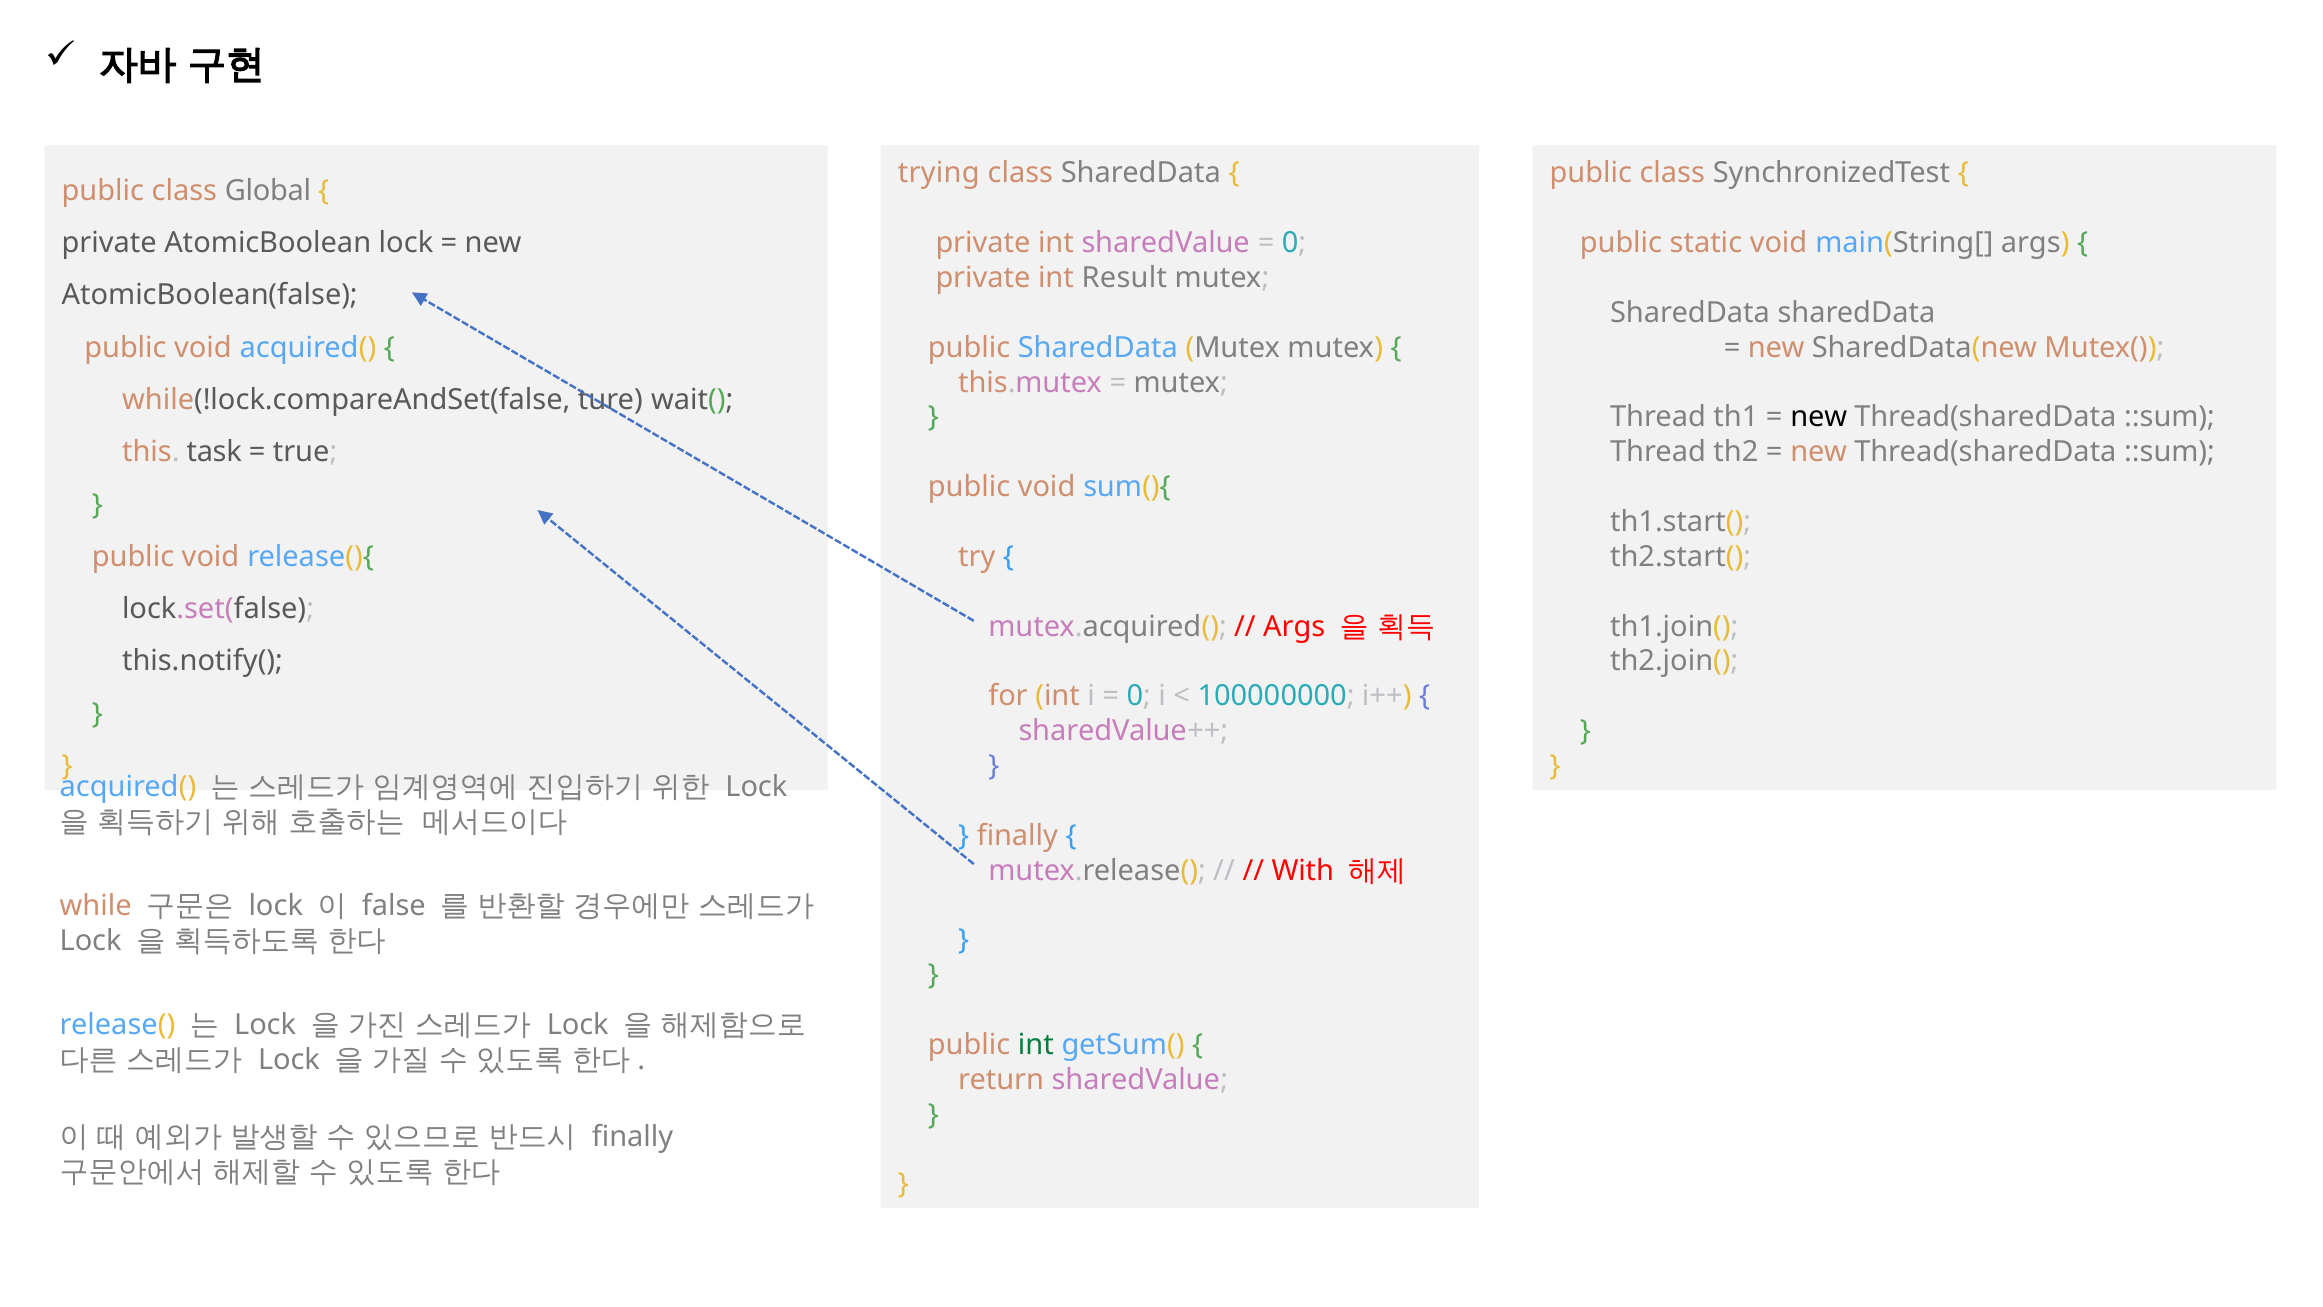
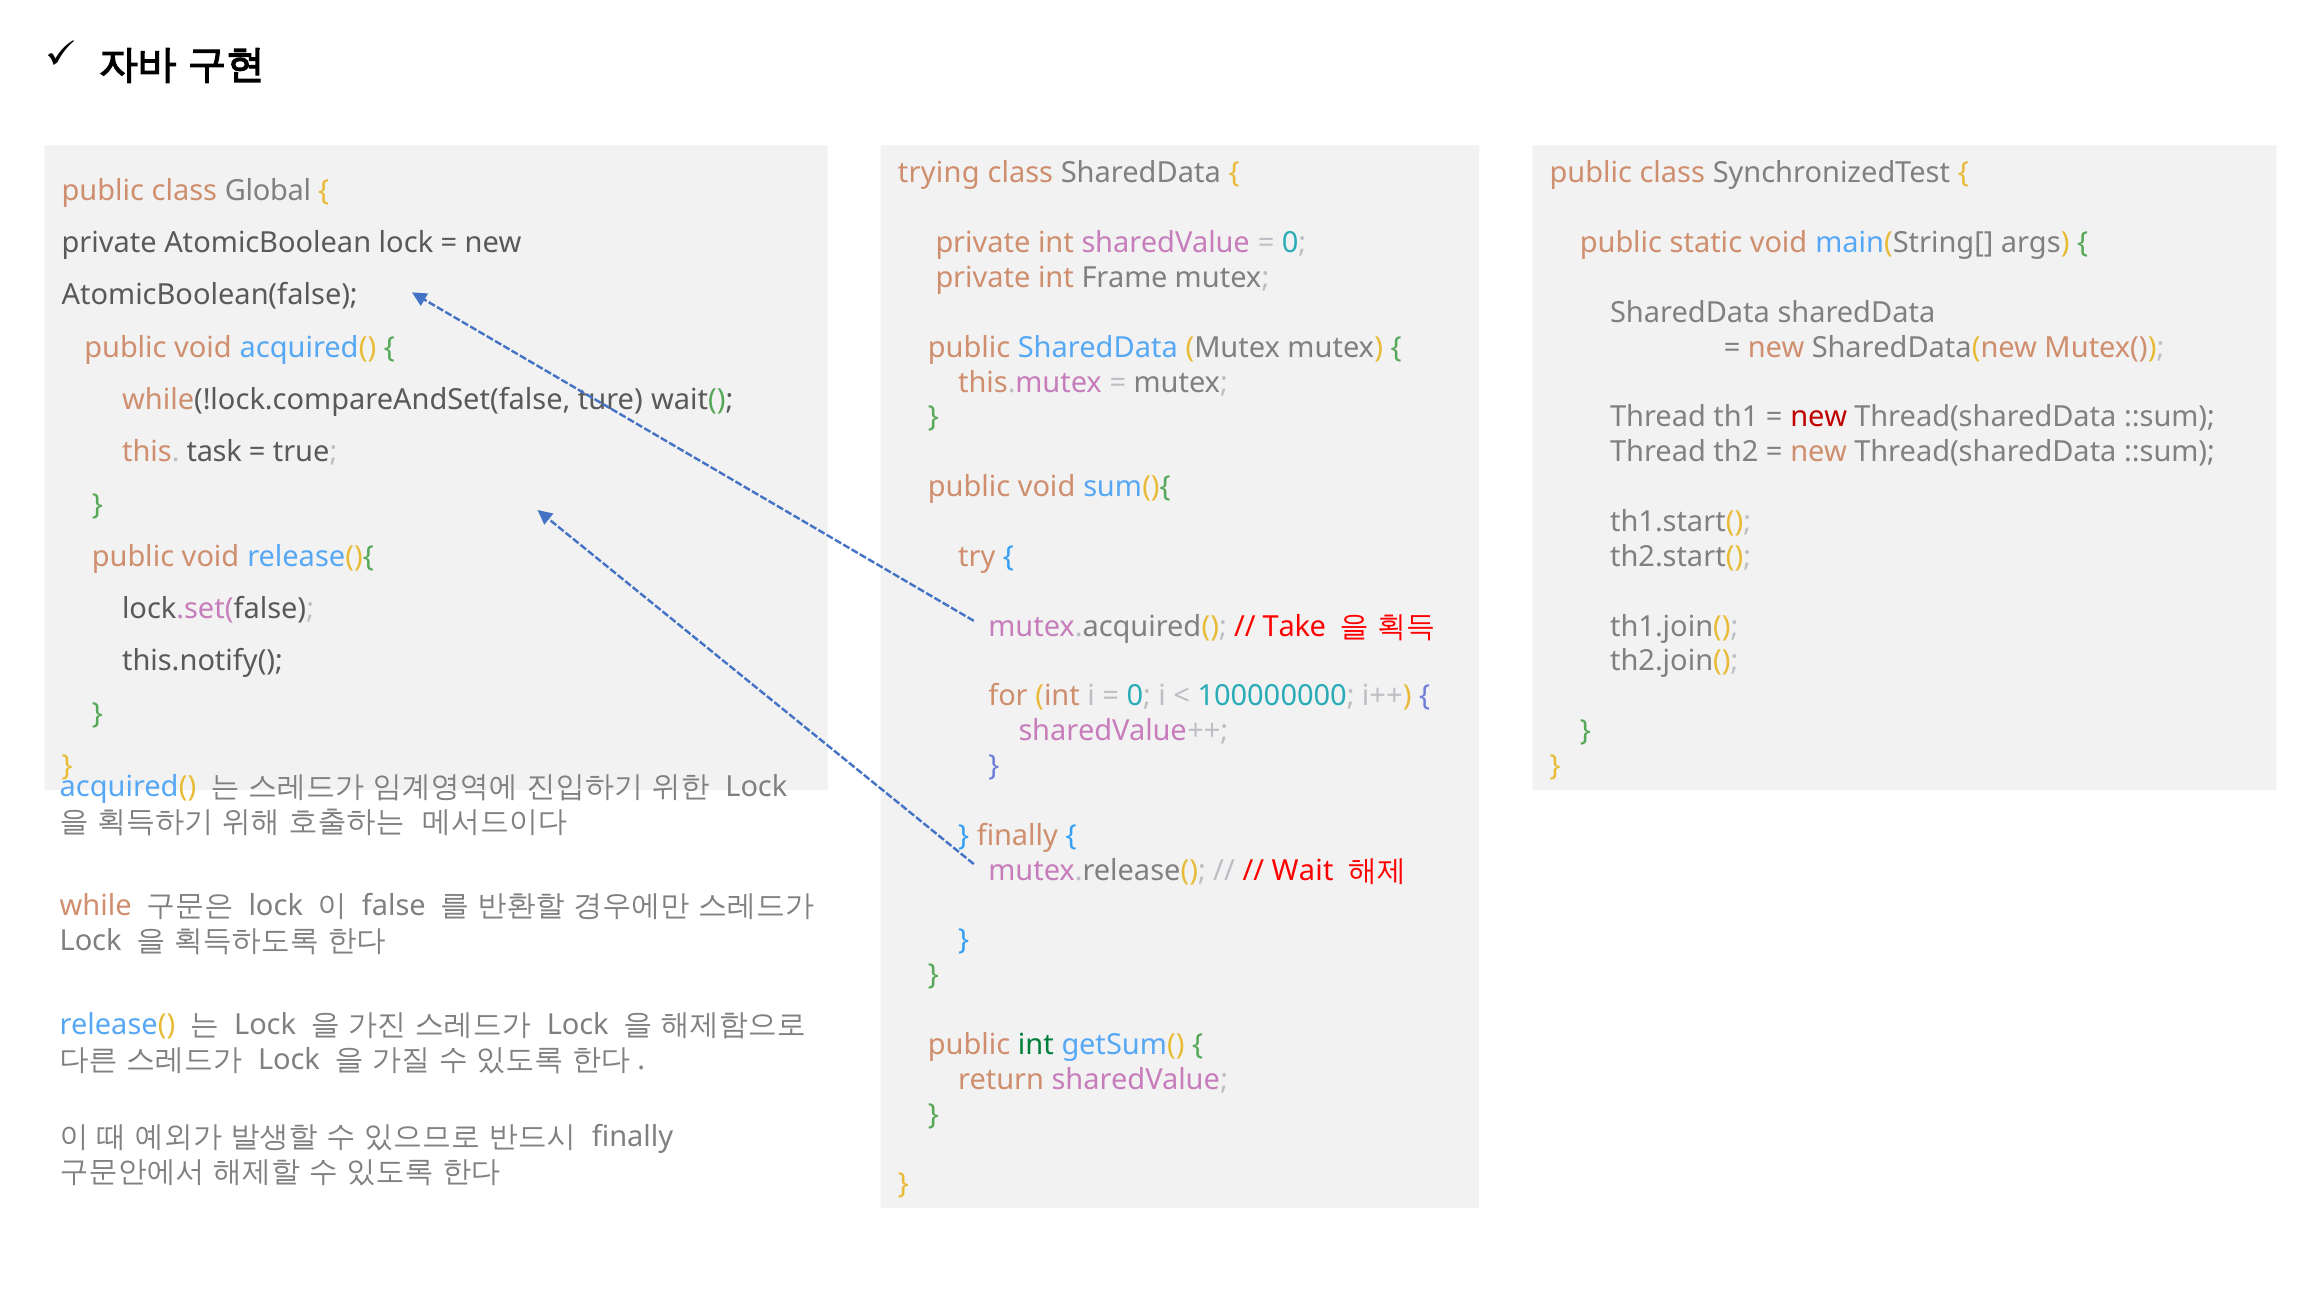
Result: Result -> Frame (1125, 278)
new colour: black -> red (1819, 417)
Args: Args -> Take (1294, 626)
With: With -> Wait (1303, 870)
